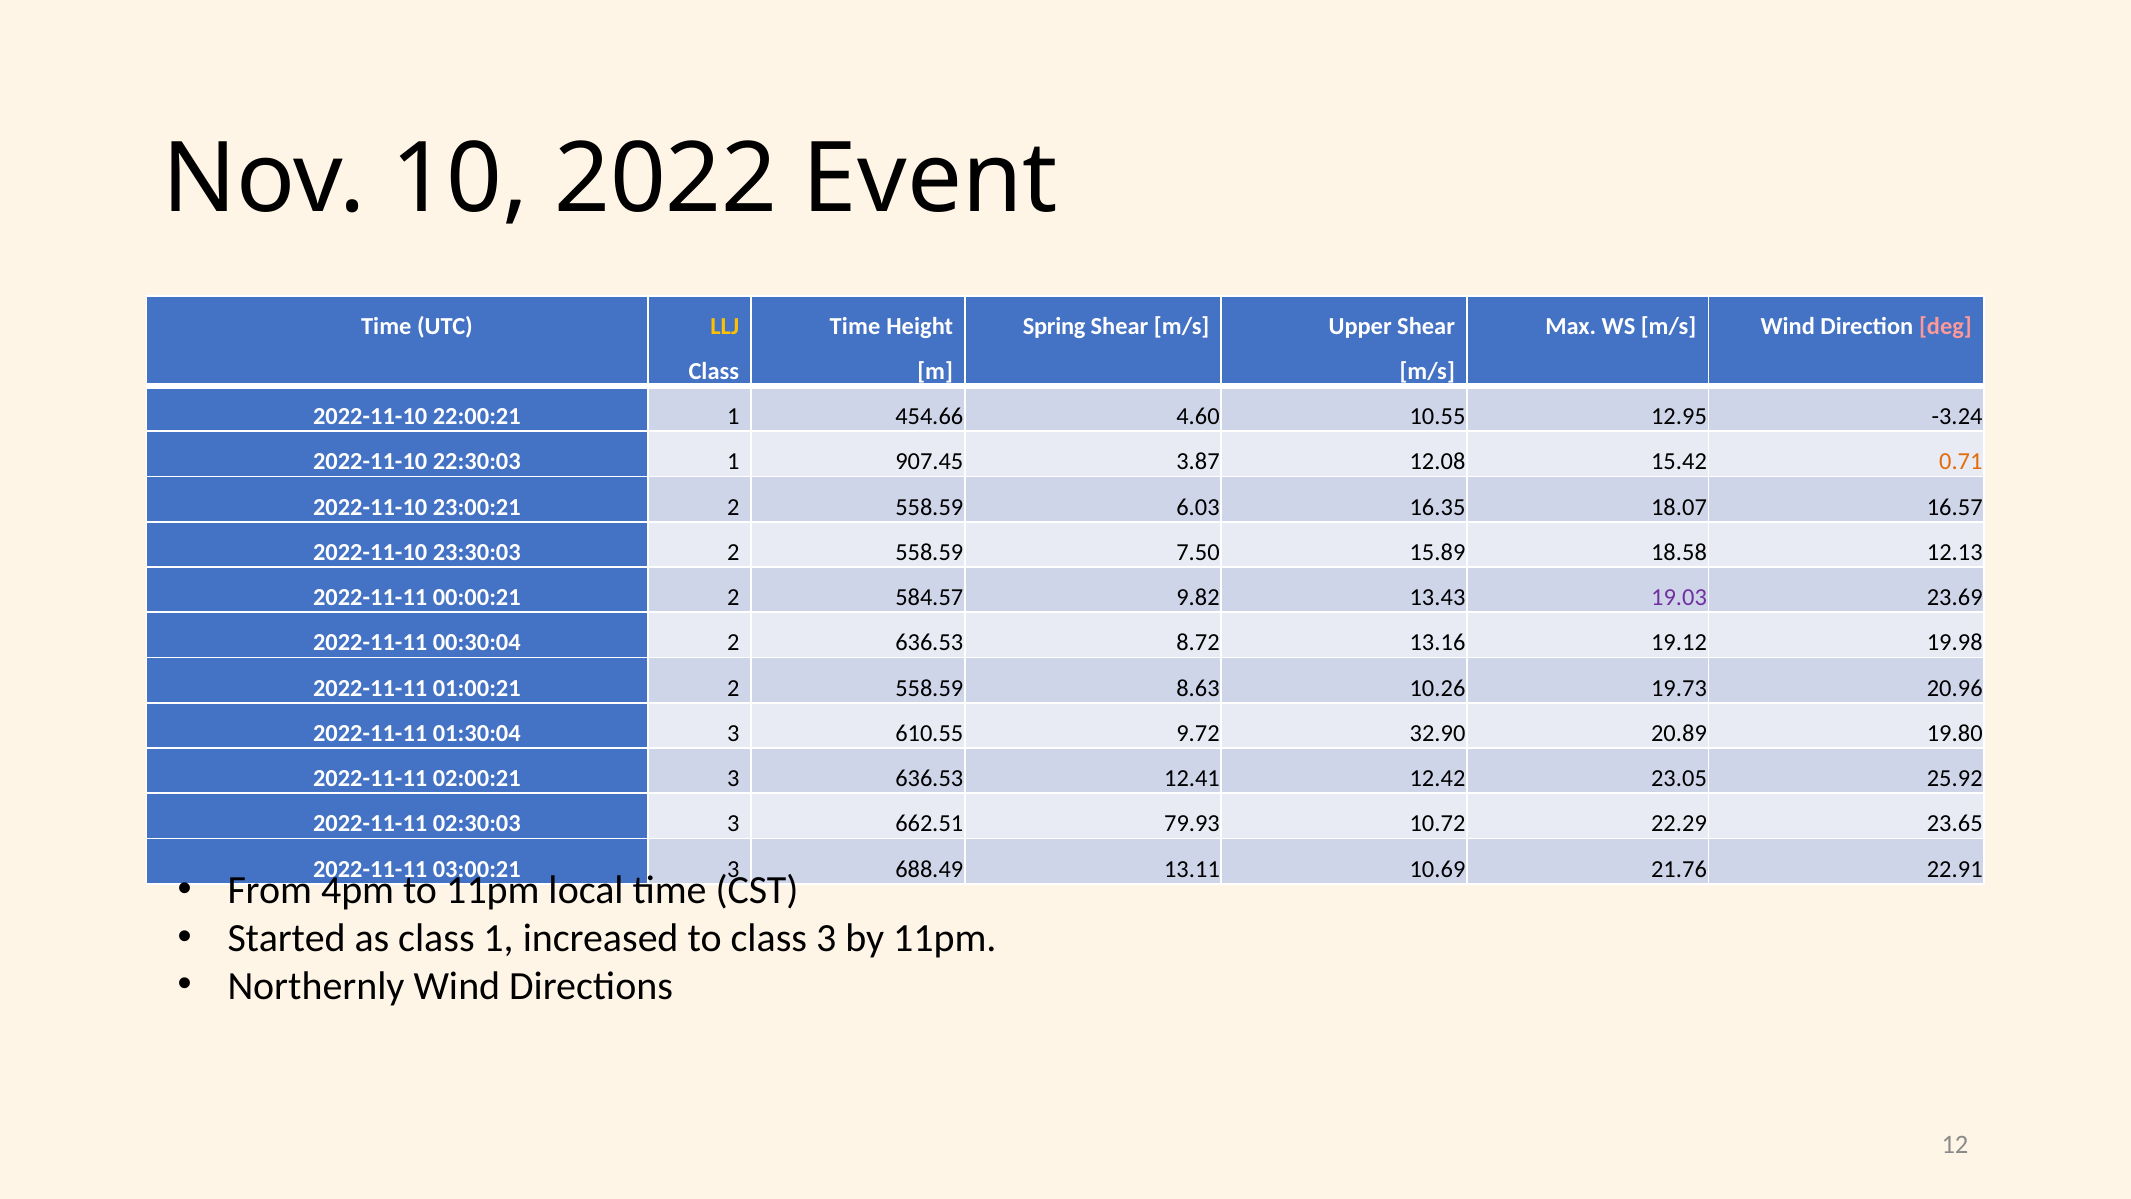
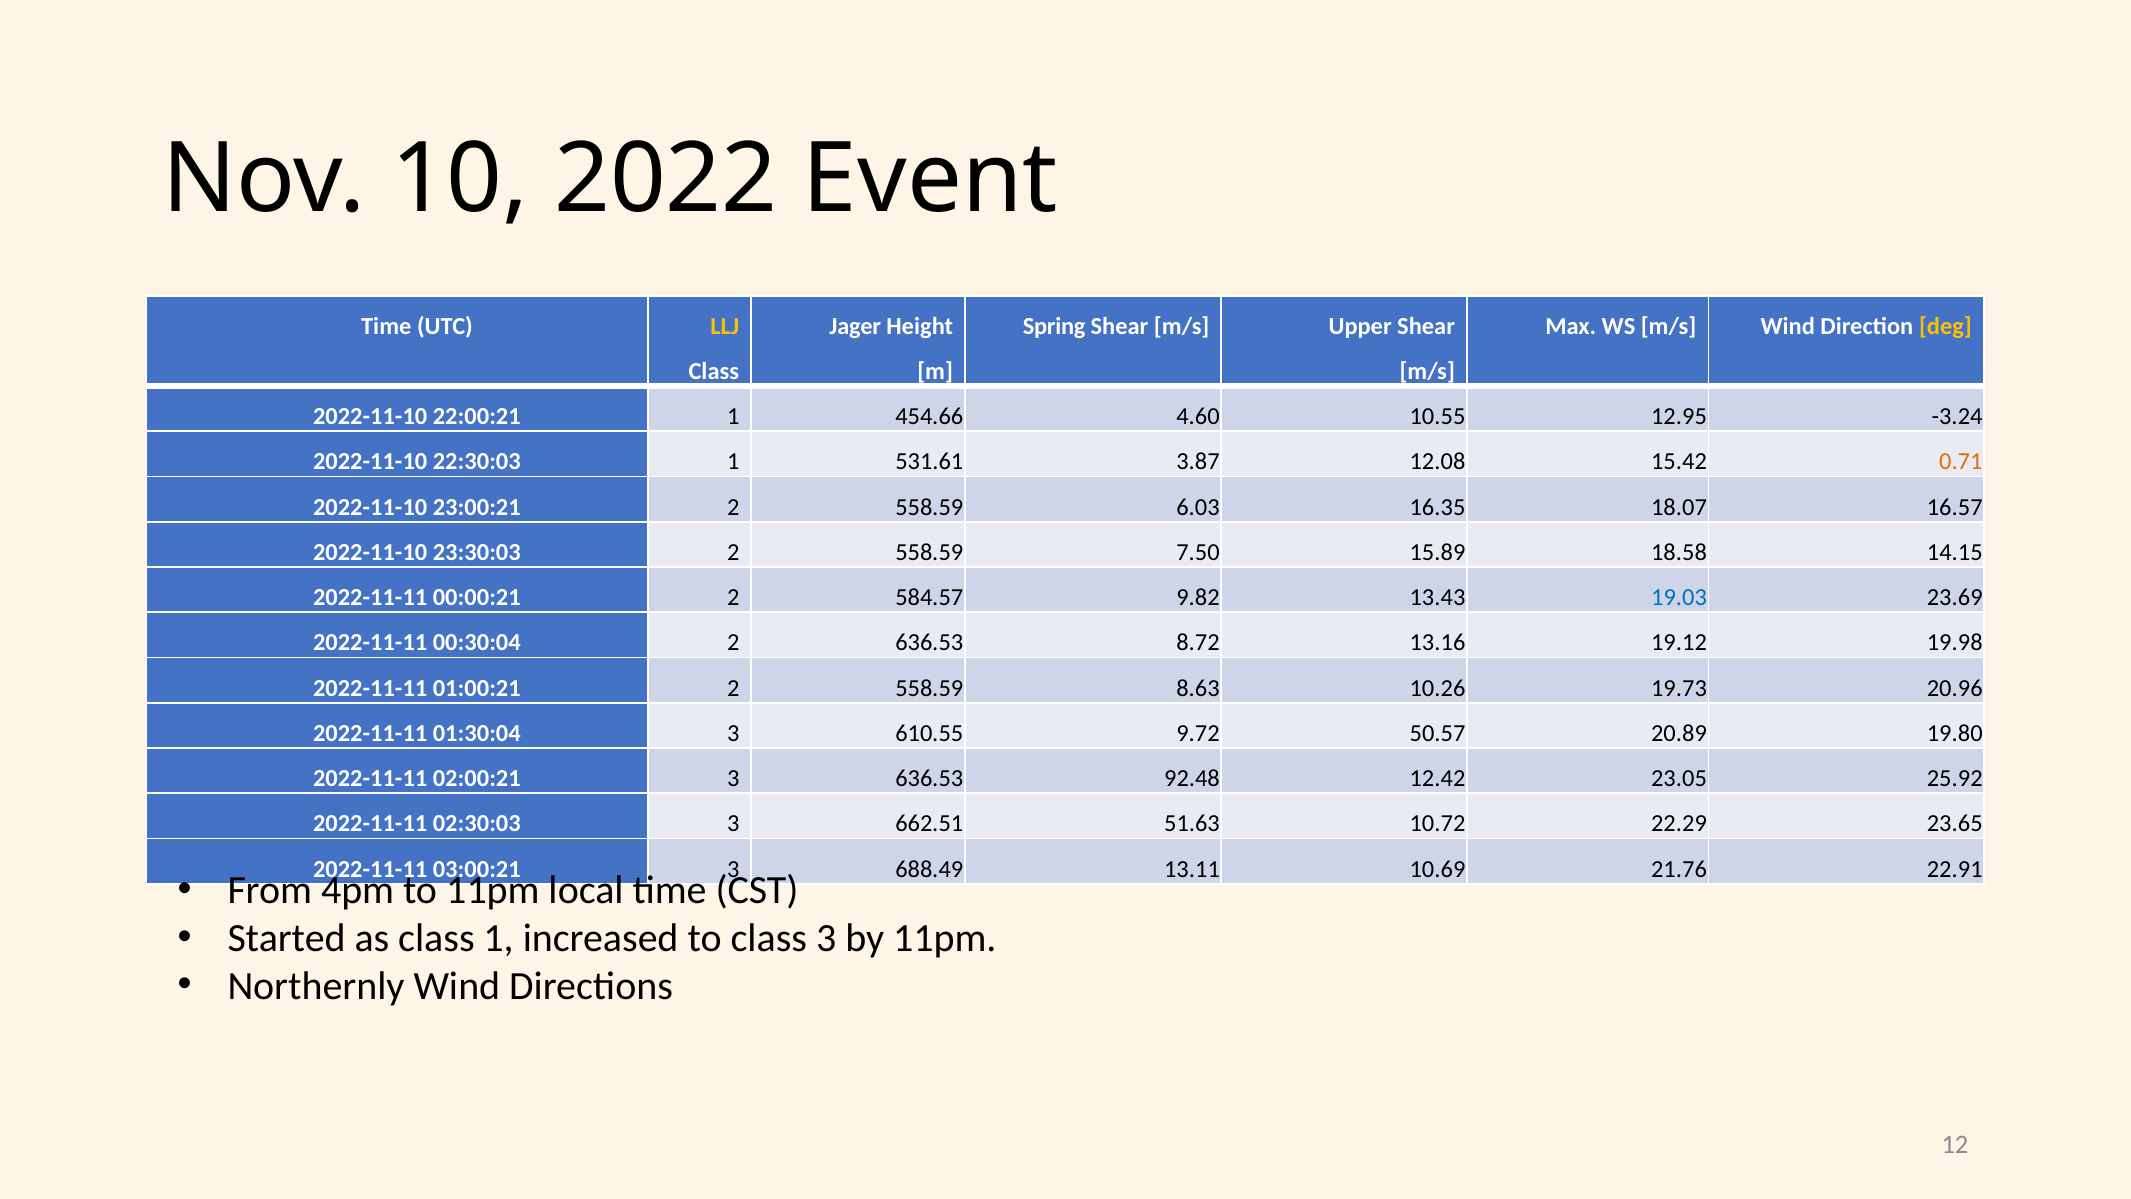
Time: Time -> Jager (855, 326)
deg colour: pink -> yellow (1945, 326)
907.45: 907.45 -> 531.61 (929, 462)
12.13: 12.13 -> 14.15 (1955, 552)
19.03 colour: purple -> blue (1679, 597)
32.90: 32.90 -> 50.57 (1438, 733)
12.41: 12.41 -> 92.48 (1192, 778)
79.93: 79.93 -> 51.63 (1192, 824)
